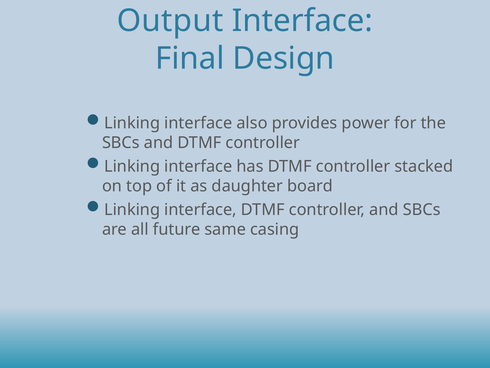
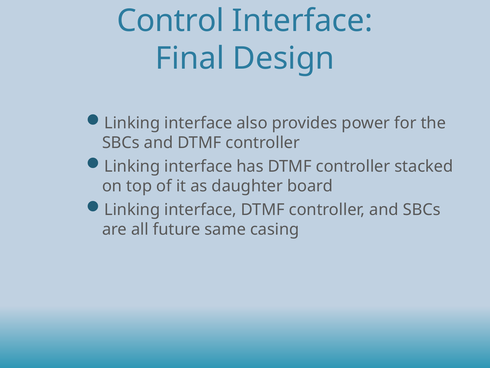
Output: Output -> Control (170, 21)
